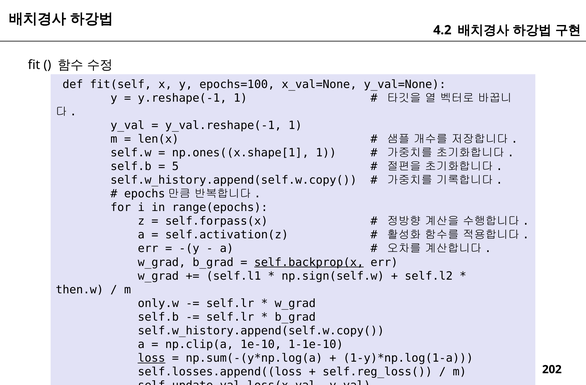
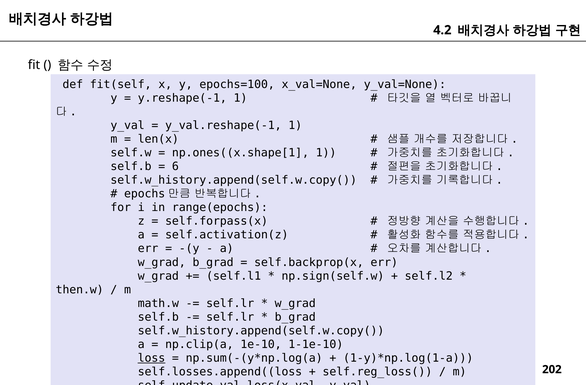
5: 5 -> 6 (175, 166)
self.backprop(x underline: present -> none (309, 262)
only.w: only.w -> math.w (158, 303)
